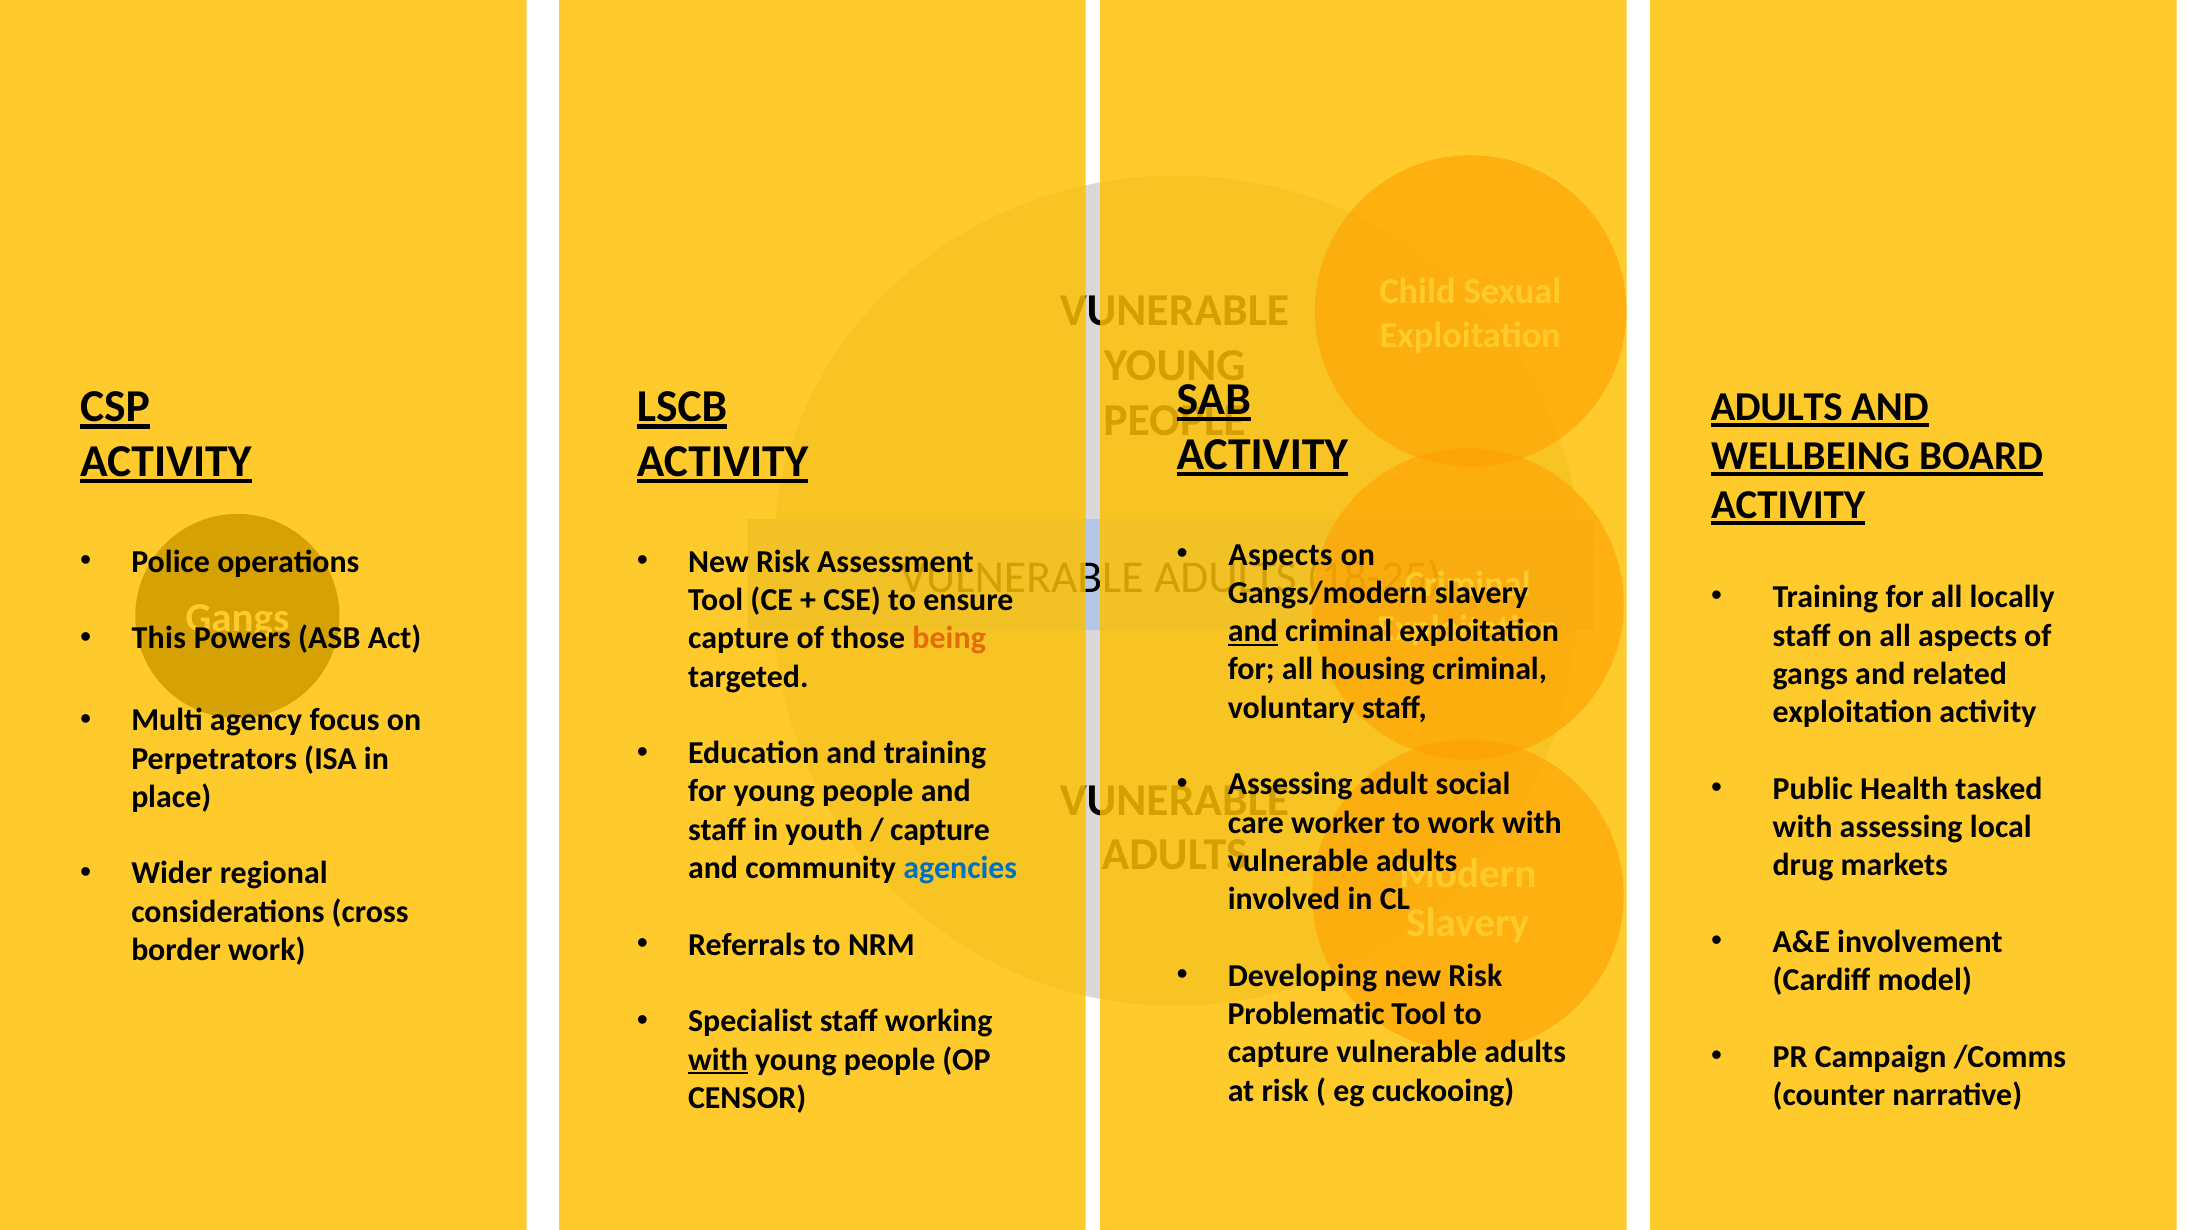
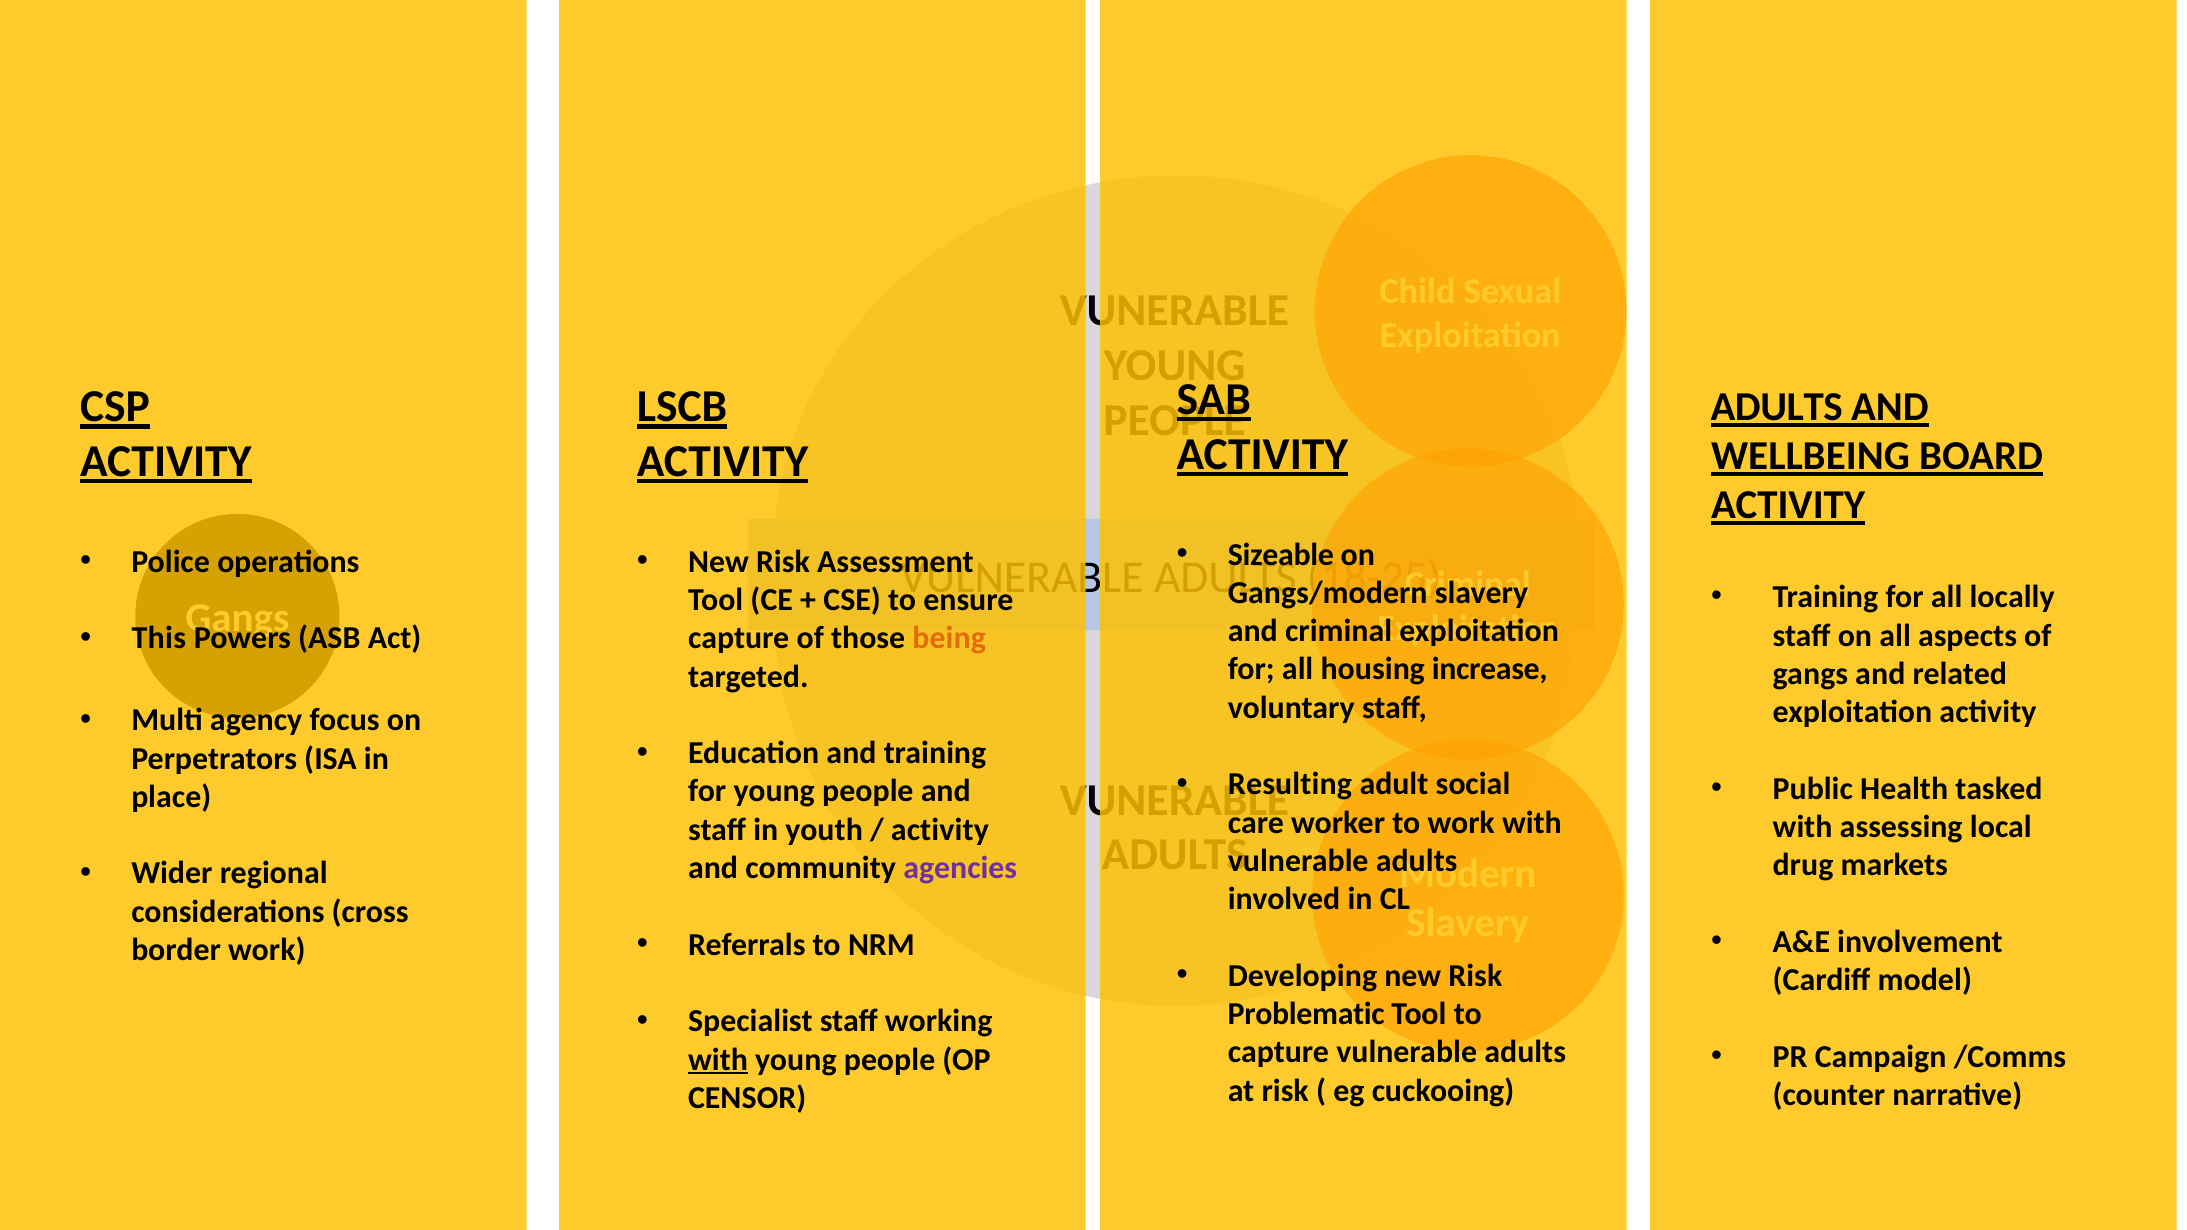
Aspects: Aspects -> Sizeable (1281, 555)
and underline: present -> none (1253, 631)
housing criminal: criminal -> increase (1490, 670)
Assessing: Assessing -> Resulting (1290, 784)
capture: capture -> activity (940, 830)
agencies colour: blue -> purple (960, 868)
